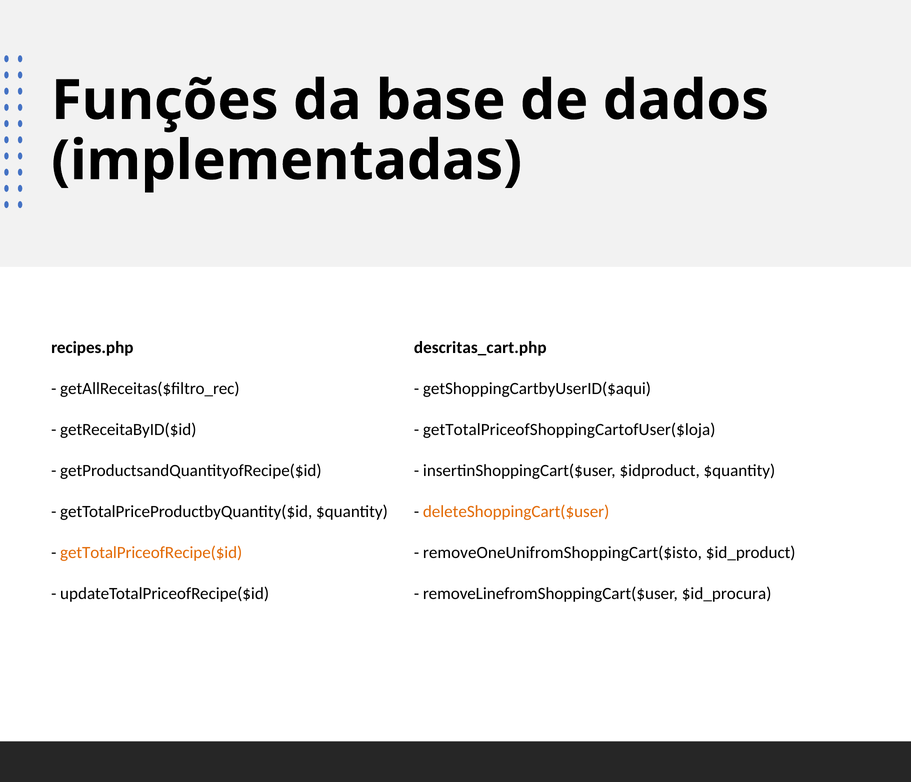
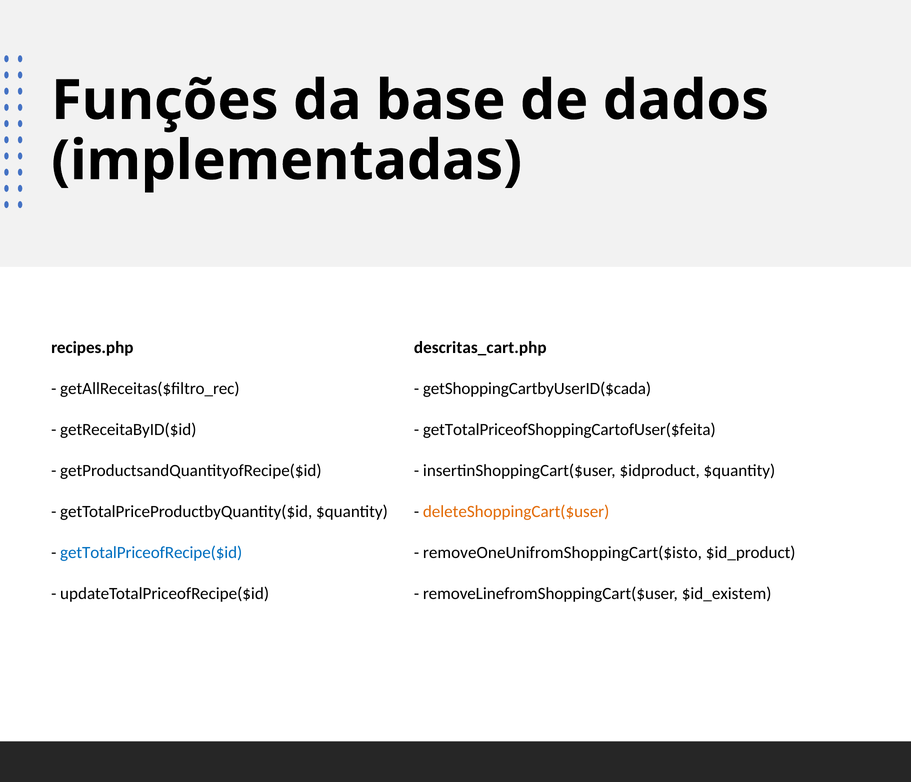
getShoppingCartbyUserID($aqui: getShoppingCartbyUserID($aqui -> getShoppingCartbyUserID($cada (537, 388)
getTotalPriceofShoppingCartofUser($loja: getTotalPriceofShoppingCartofUser($loja -> getTotalPriceofShoppingCartofUser($feita (569, 429)
getTotalPriceofRecipe($id colour: orange -> blue (151, 552)
$id_procura: $id_procura -> $id_existem (727, 593)
